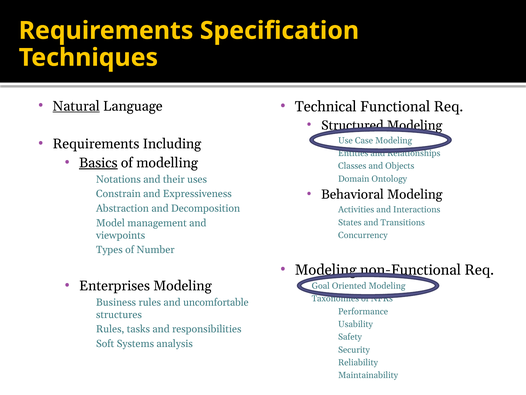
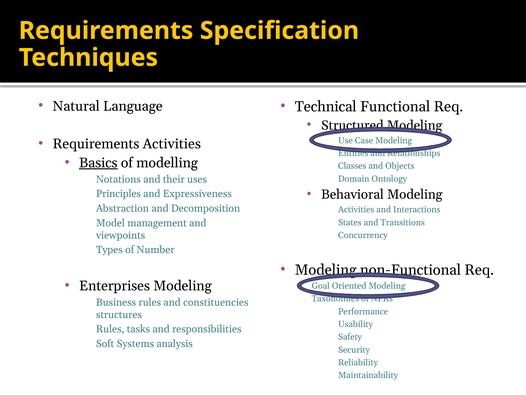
Natural underline: present -> none (76, 106)
Requirements Including: Including -> Activities (172, 144)
Constrain: Constrain -> Principles (118, 194)
uncomfortable: uncomfortable -> constituencies (216, 302)
